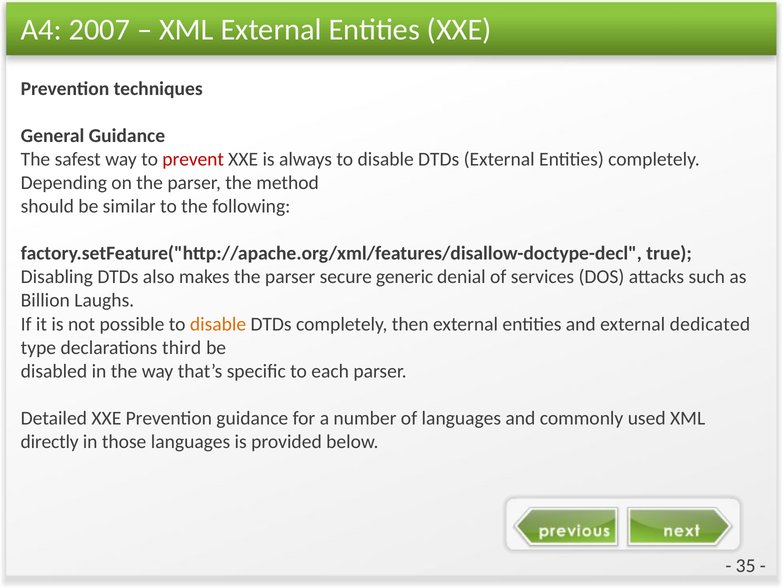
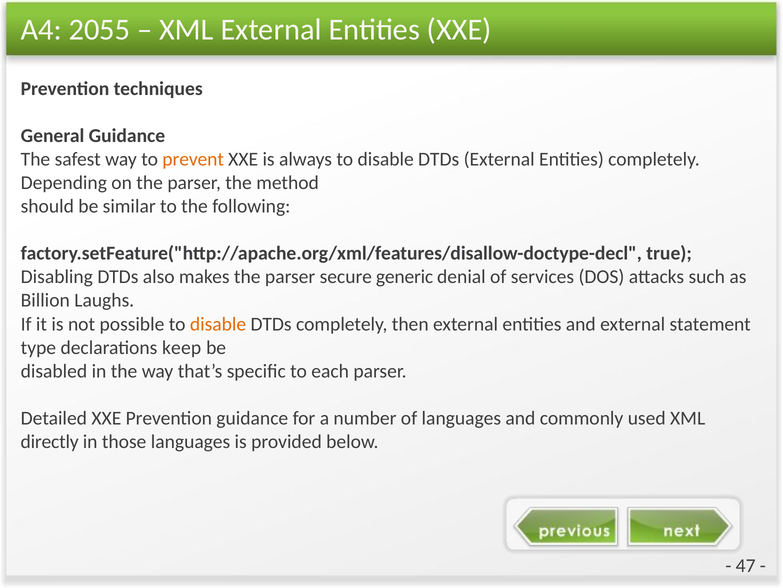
2007: 2007 -> 2055 (99, 30)
prevent colour: red -> orange (193, 159)
dedicated: dedicated -> statement (710, 324)
third: third -> keep (182, 347)
35: 35 -> 47 (746, 565)
